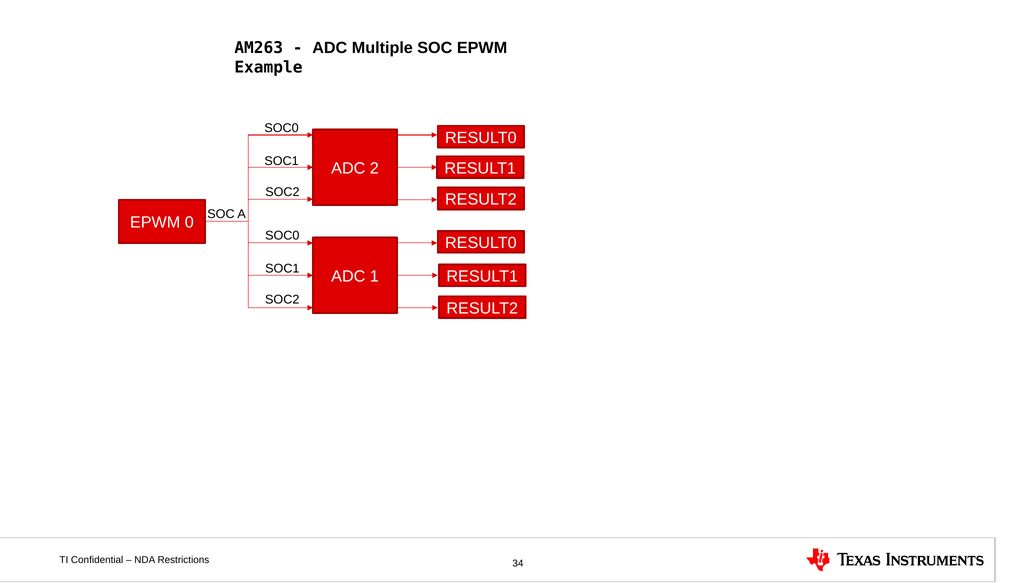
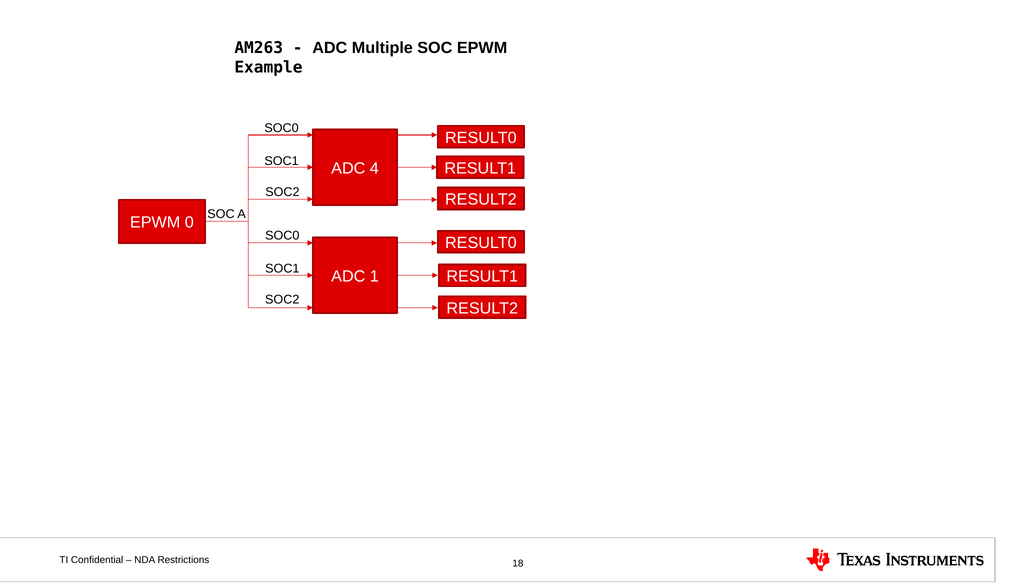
2: 2 -> 4 (374, 168)
34: 34 -> 18 (518, 563)
